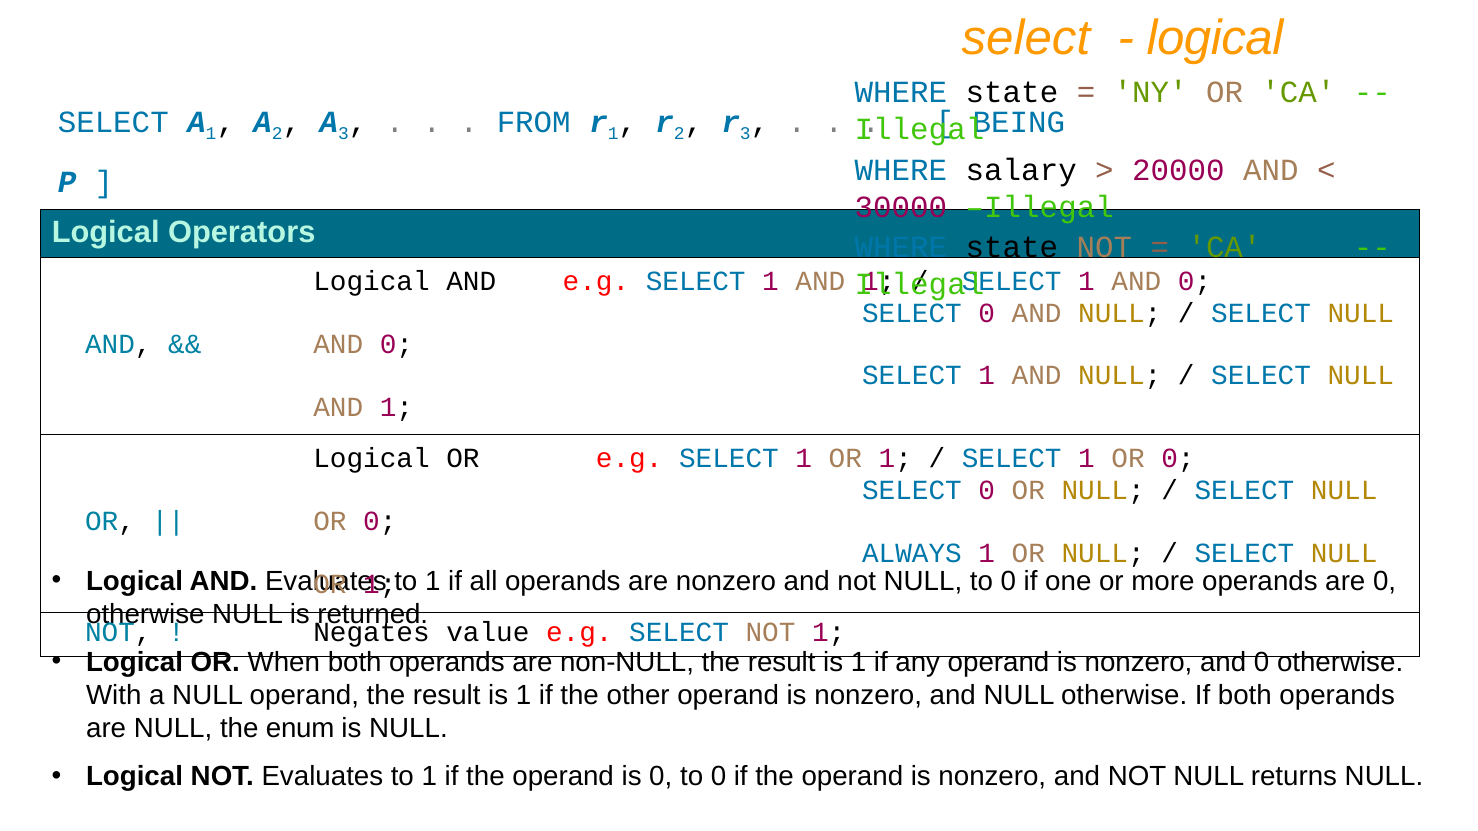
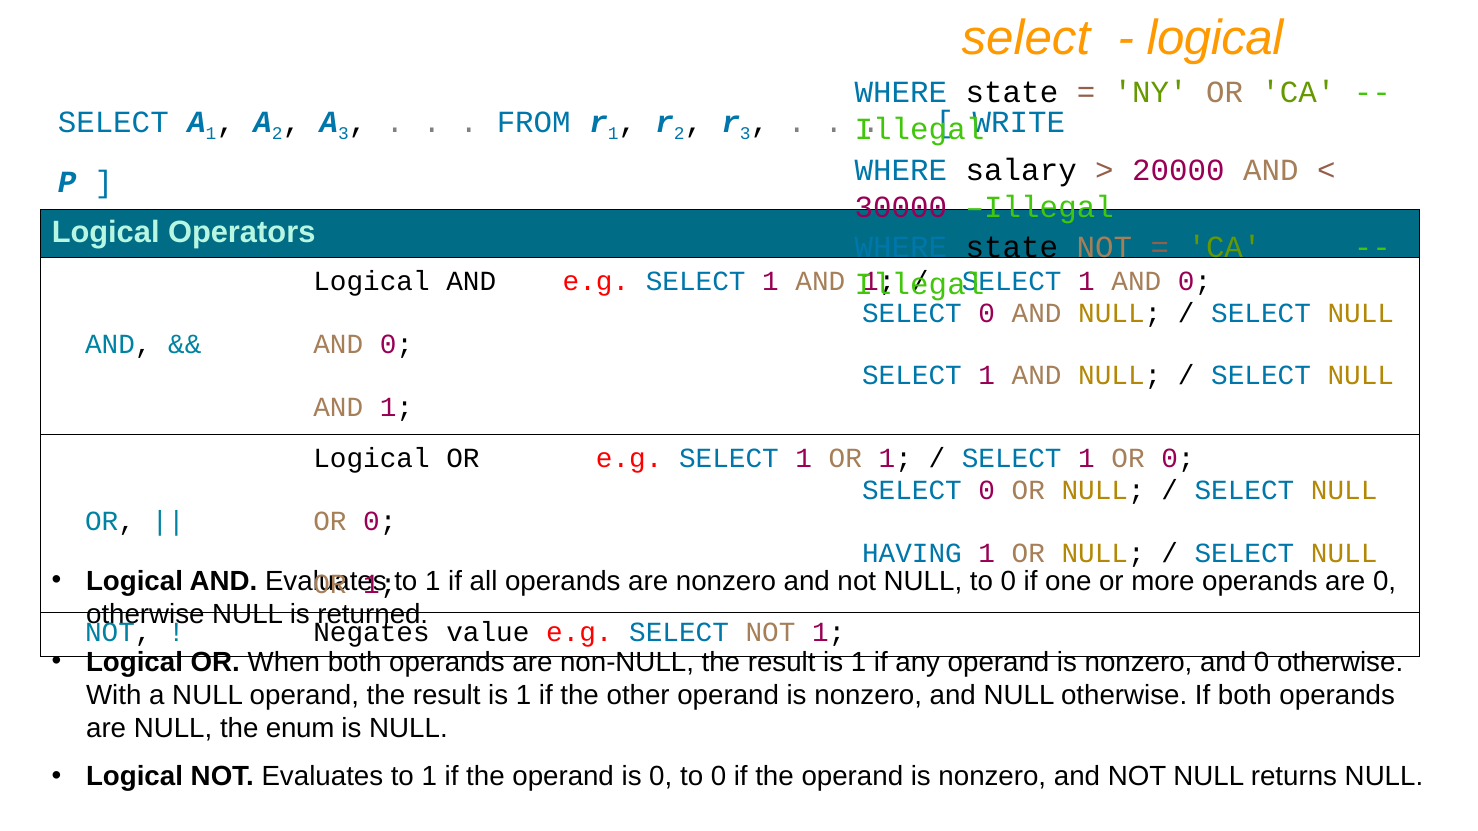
BEING: BEING -> WRITE (1019, 122)
ALWAYS: ALWAYS -> HAVING (912, 553)
